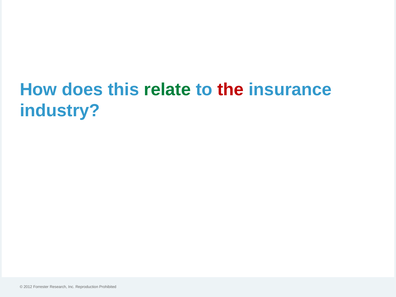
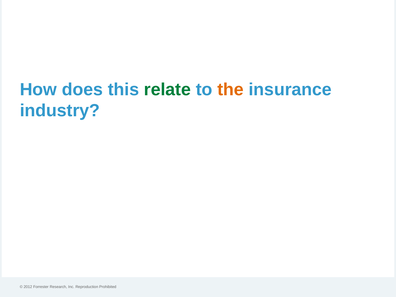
the colour: red -> orange (231, 90)
